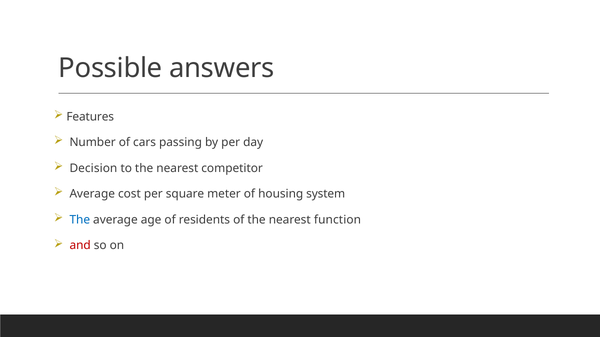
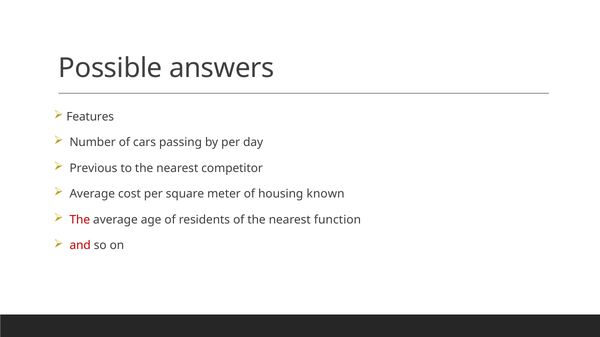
Decision: Decision -> Previous (93, 168)
system: system -> known (326, 194)
The colour: blue -> red (80, 220)
